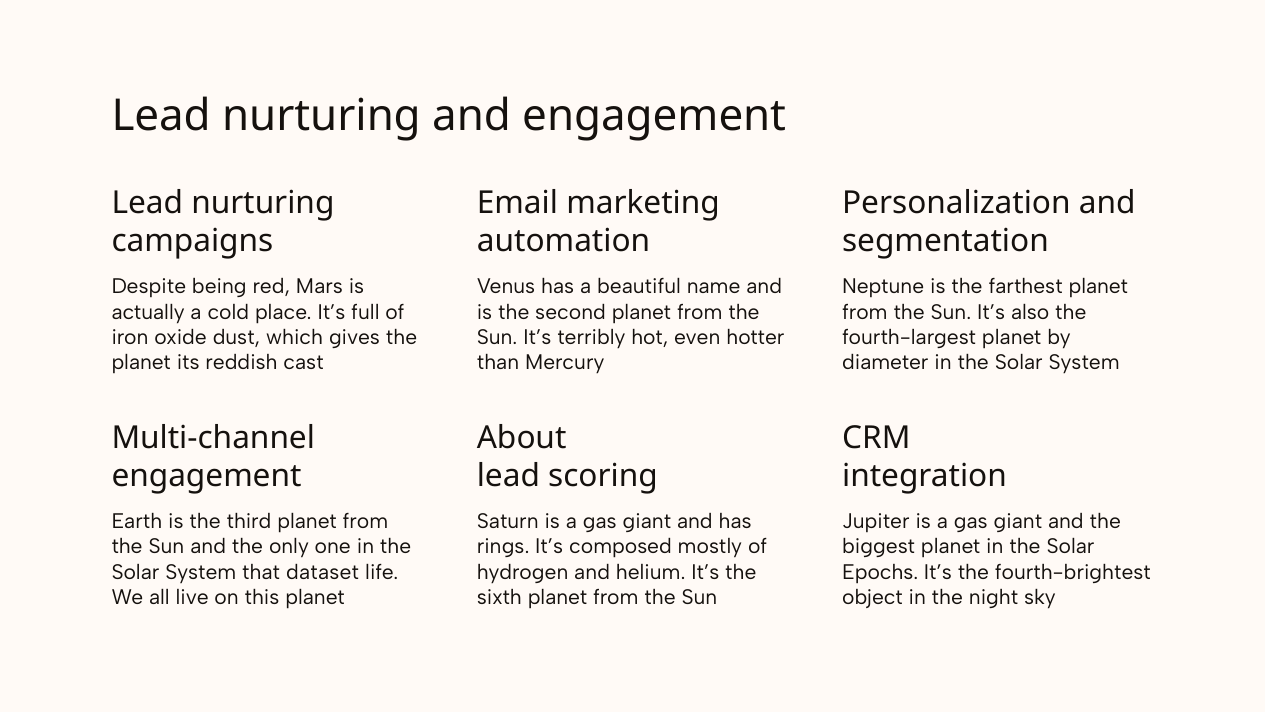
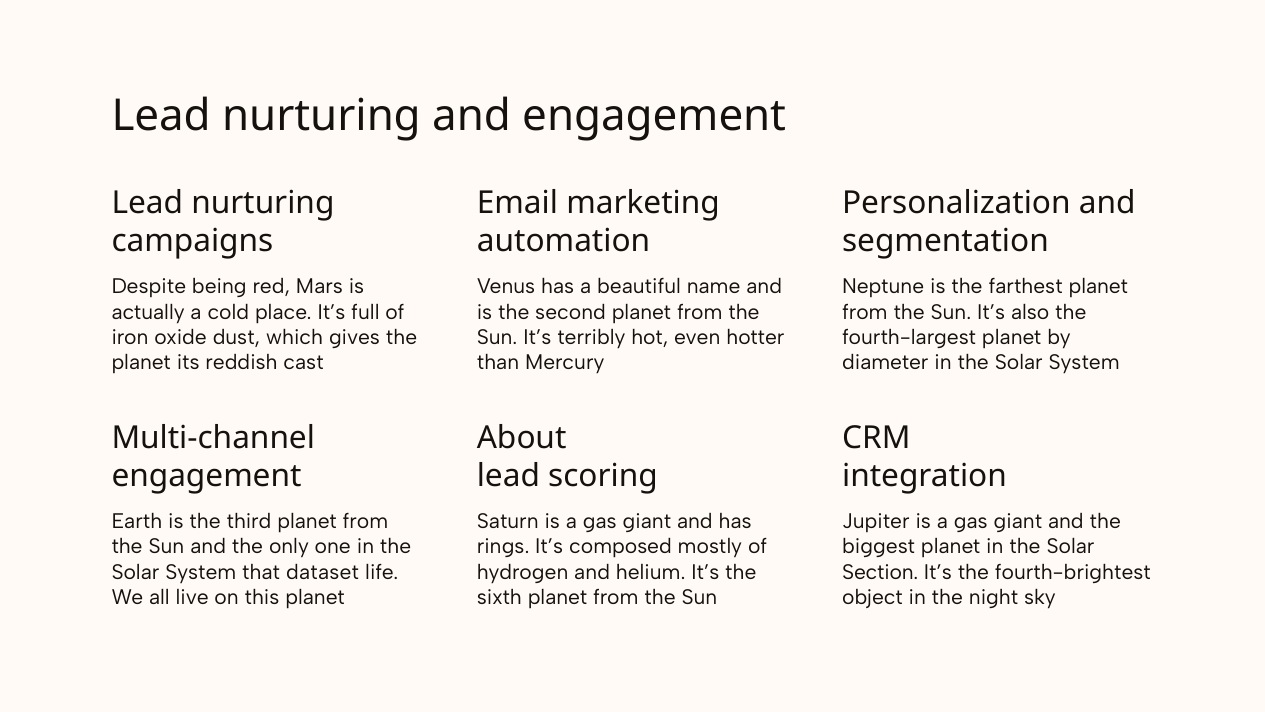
Epochs: Epochs -> Section (880, 572)
